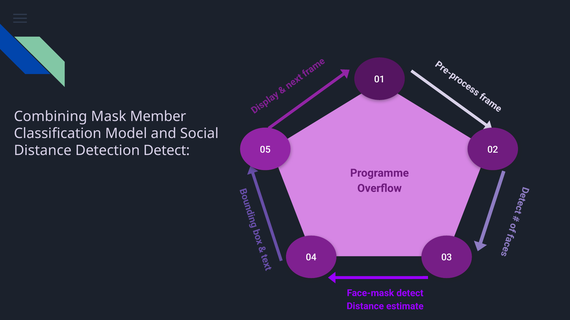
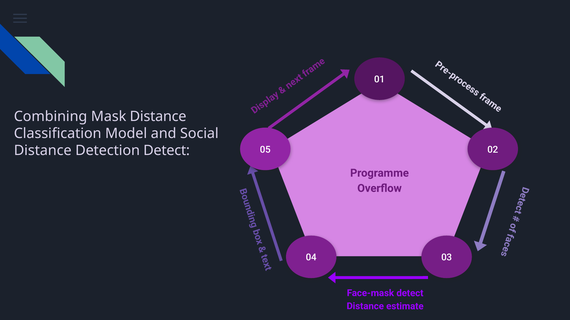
Mask Member: Member -> Distance (158, 117)
